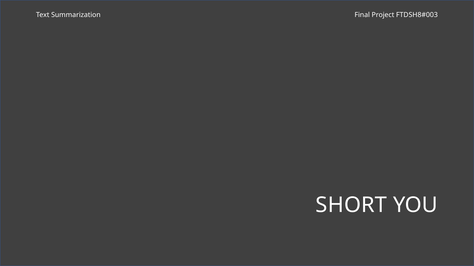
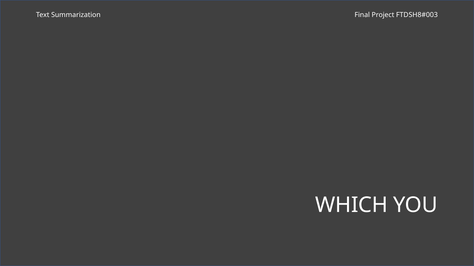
SHORT: SHORT -> WHICH (351, 205)
